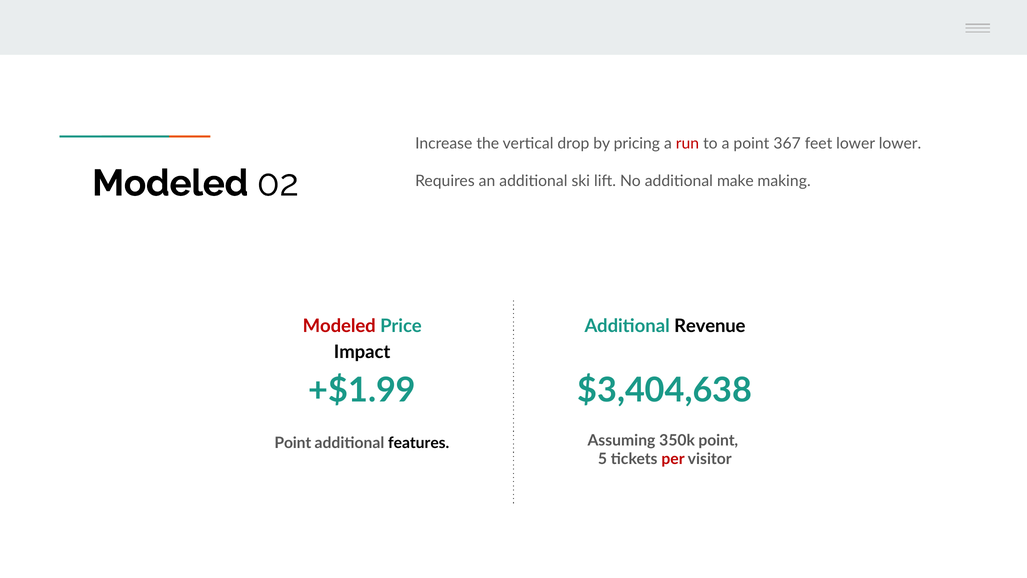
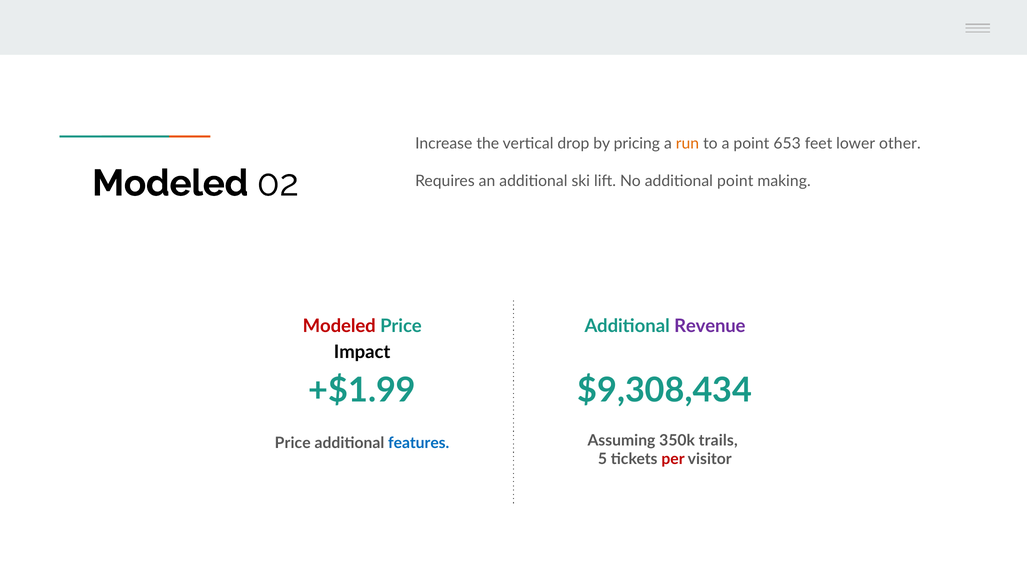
run colour: red -> orange (687, 144)
367: 367 -> 653 (787, 144)
lower lower: lower -> other (900, 144)
additional make: make -> point (735, 181)
Revenue colour: black -> purple (710, 326)
$3,404,638: $3,404,638 -> $9,308,434 (665, 390)
Point: Point -> Price (293, 443)
features colour: black -> blue (419, 443)
350k point: point -> trails (718, 440)
